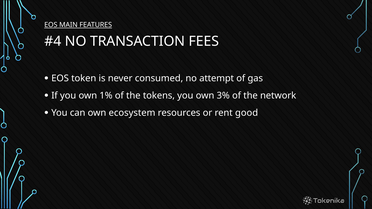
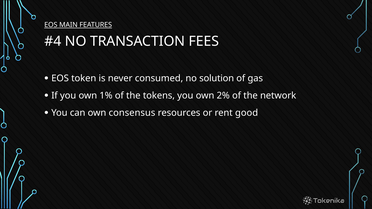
attempt: attempt -> solution (217, 78)
3%: 3% -> 2% (223, 96)
ecosystem: ecosystem -> consensus (132, 113)
